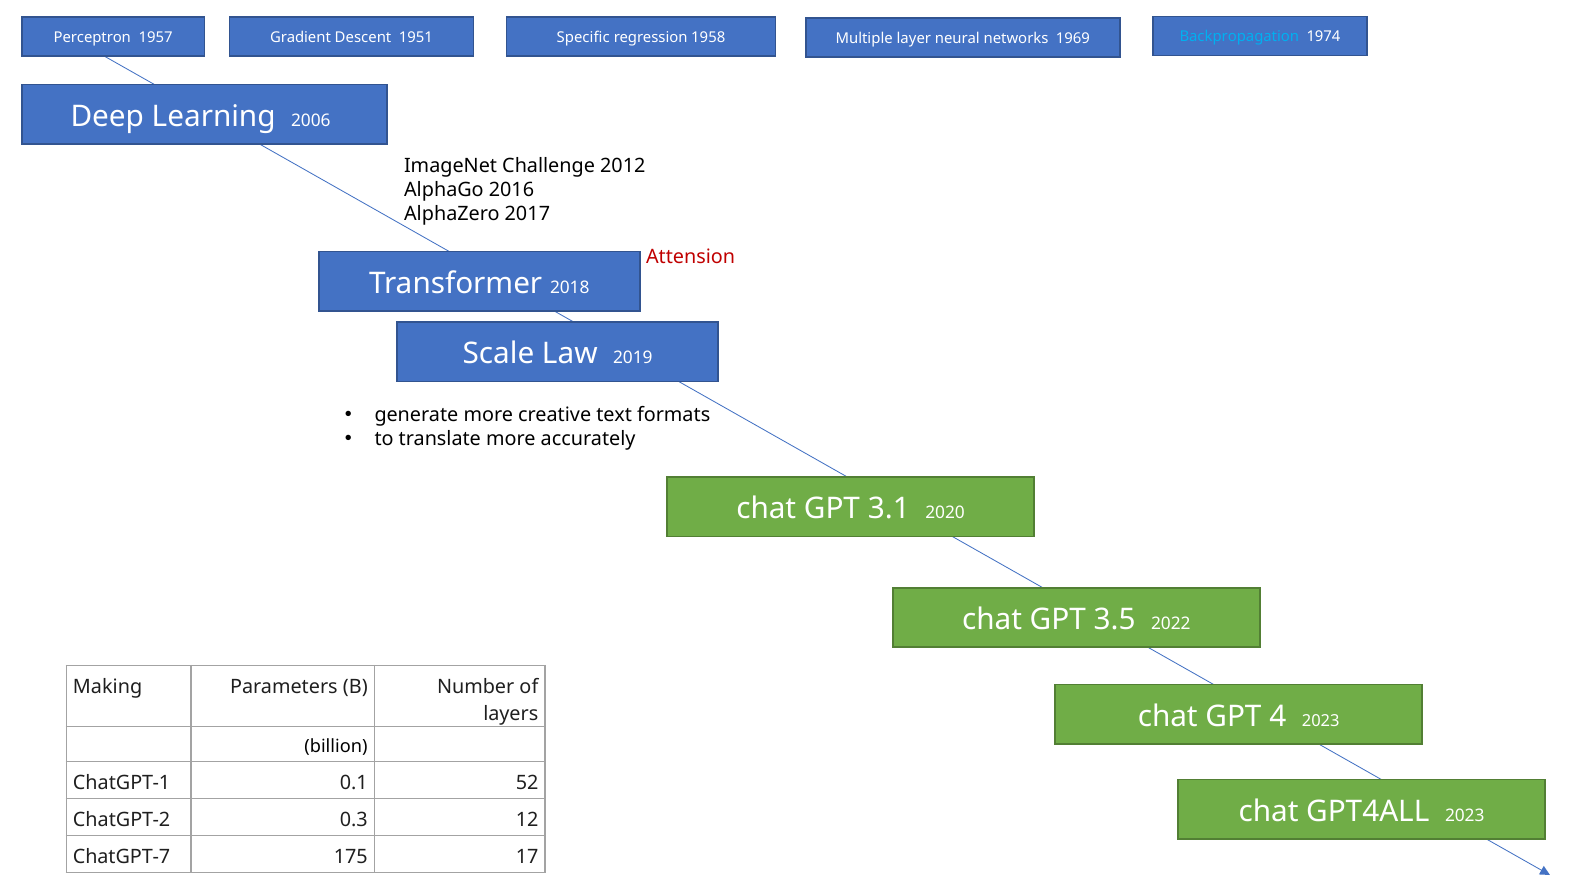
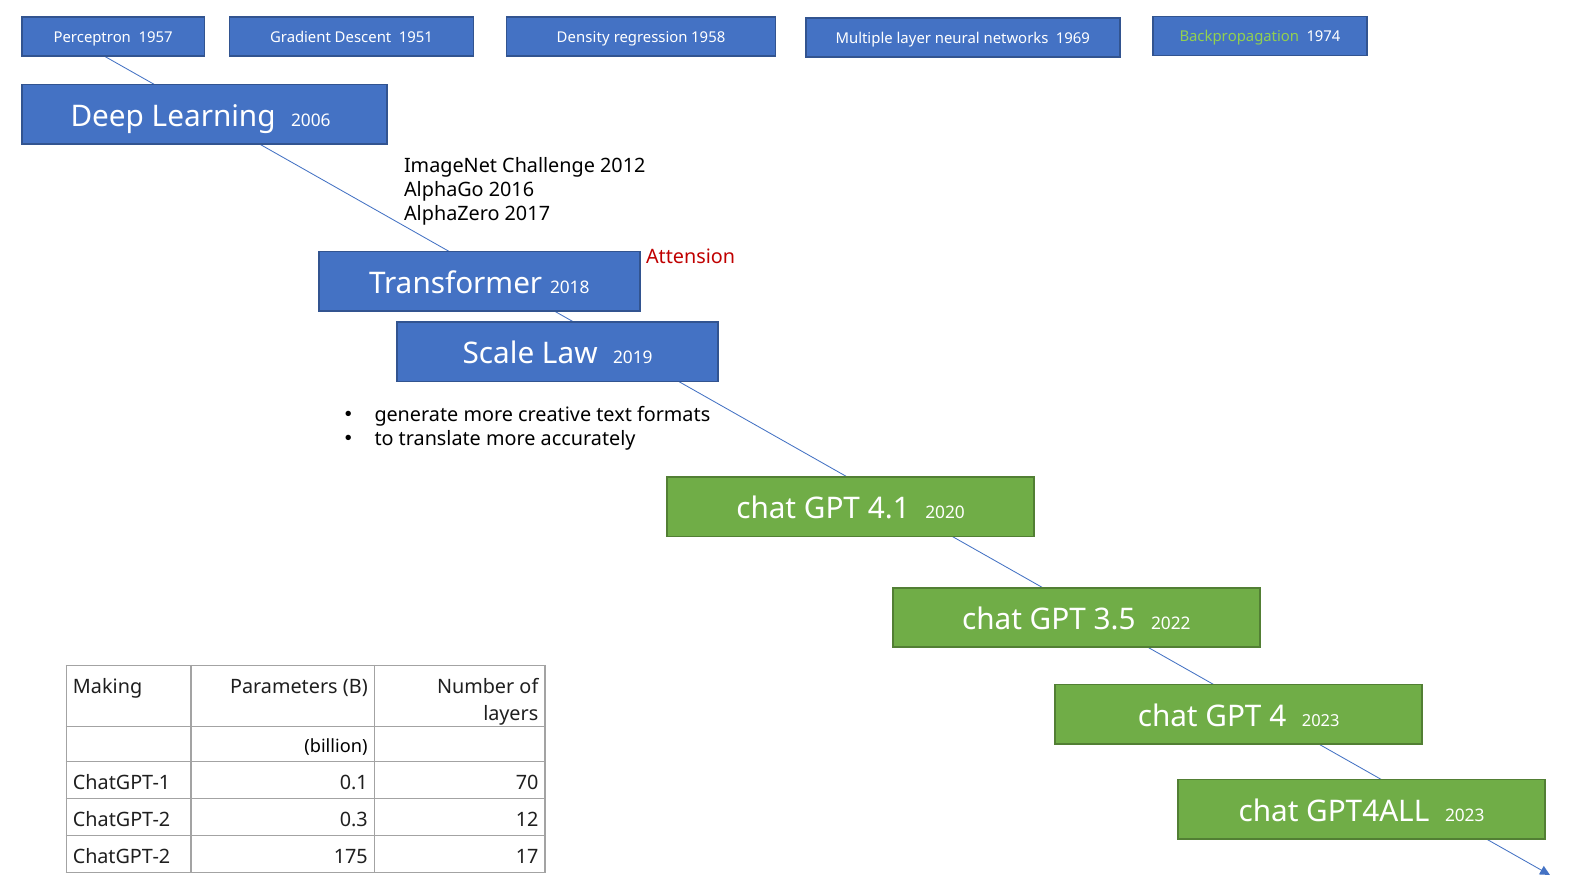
Backpropagation colour: light blue -> light green (1239, 37)
Specific: Specific -> Density (583, 38)
3.1: 3.1 -> 4.1 (889, 509)
52: 52 -> 70 (527, 783)
ChatGPT-7: ChatGPT-7 -> ChatGPT-2 (122, 857)
